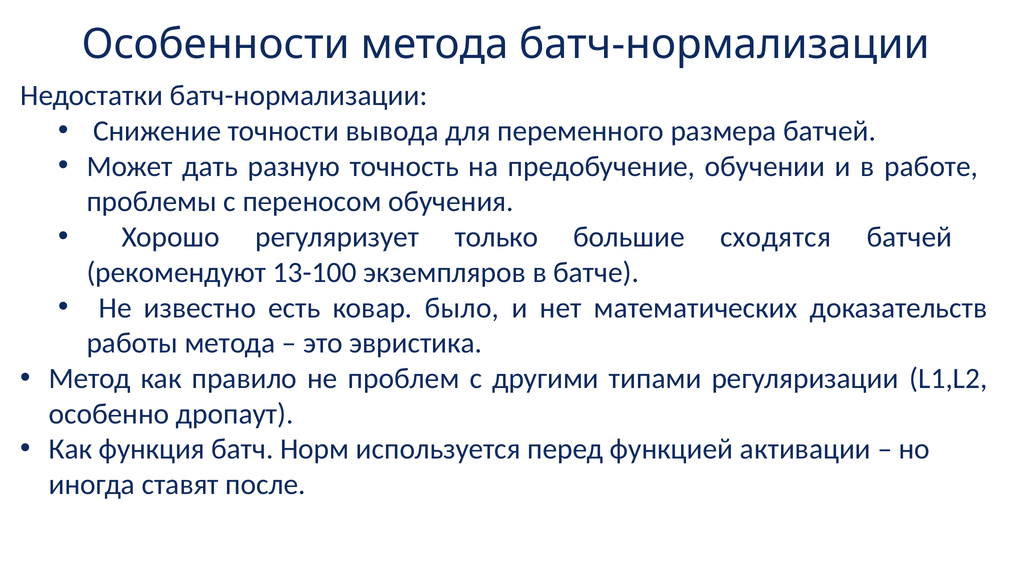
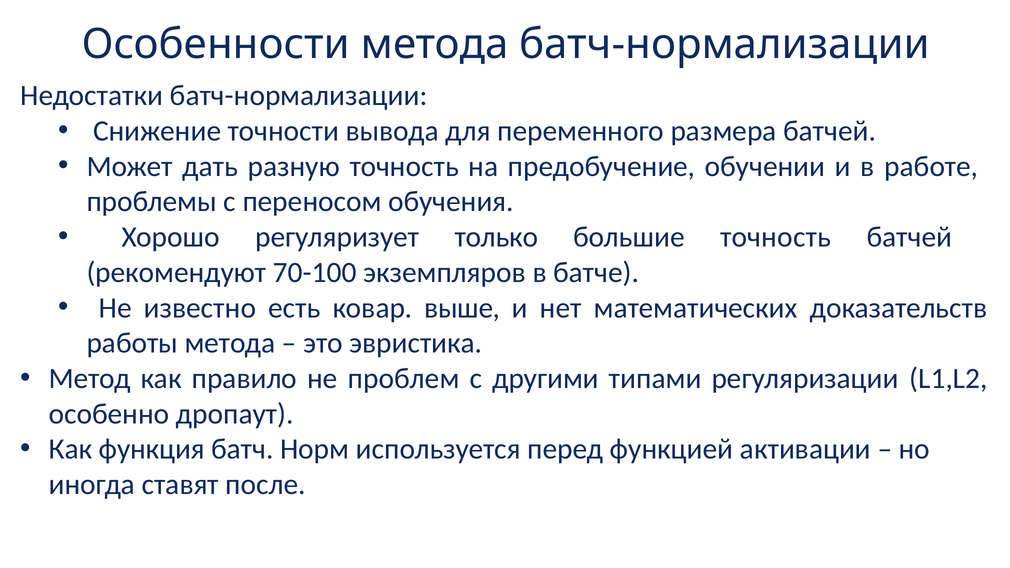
большие сходятся: сходятся -> точность (776, 237)
13-100: 13-100 -> 70-100 (315, 272)
было: было -> выше (462, 308)
